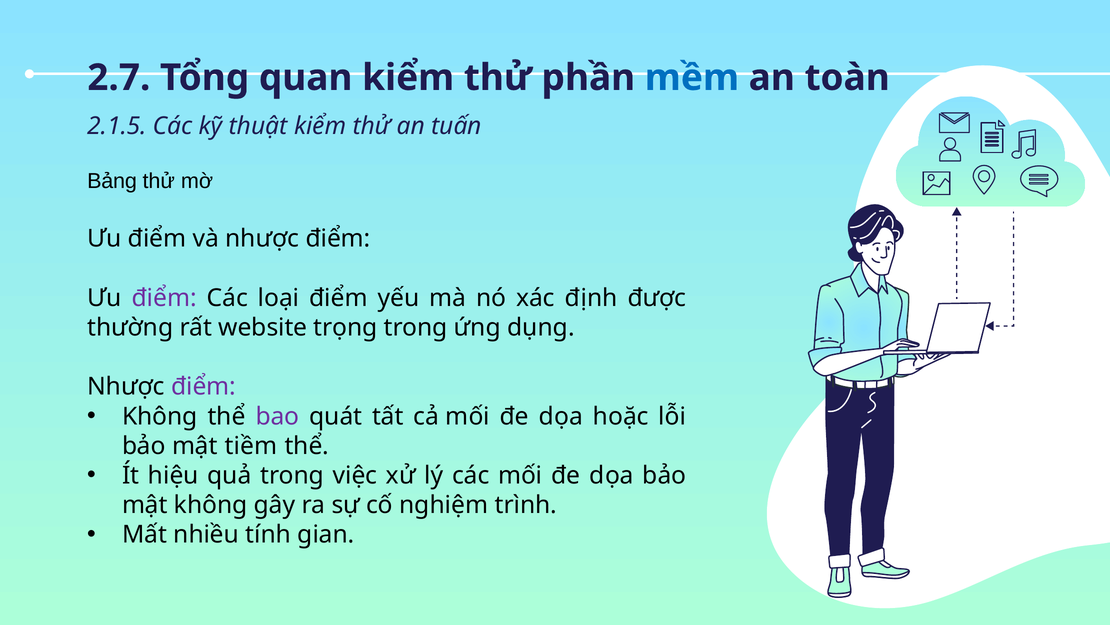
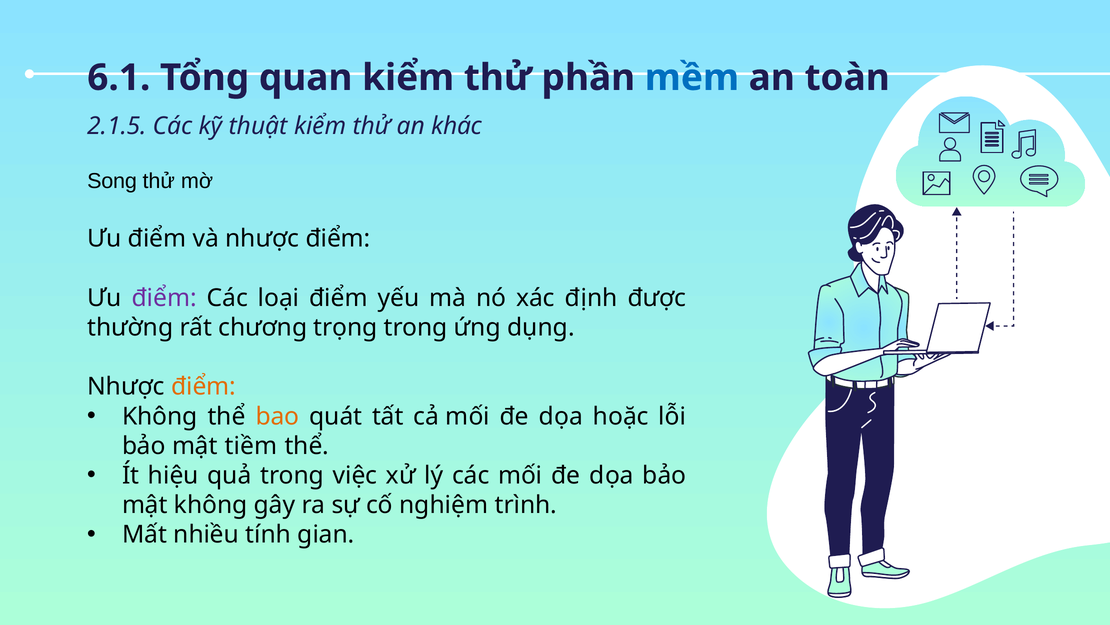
2.7: 2.7 -> 6.1 (119, 78)
tuấn: tuấn -> khác (457, 126)
Bảng: Bảng -> Song (112, 181)
website: website -> chương (263, 327)
điểm colour: purple -> orange (204, 386)
bao colour: purple -> orange (277, 416)
